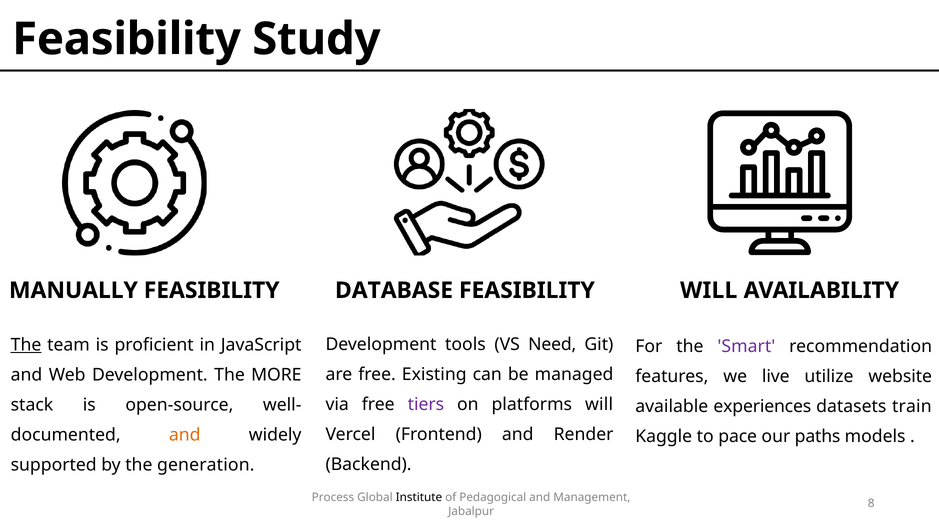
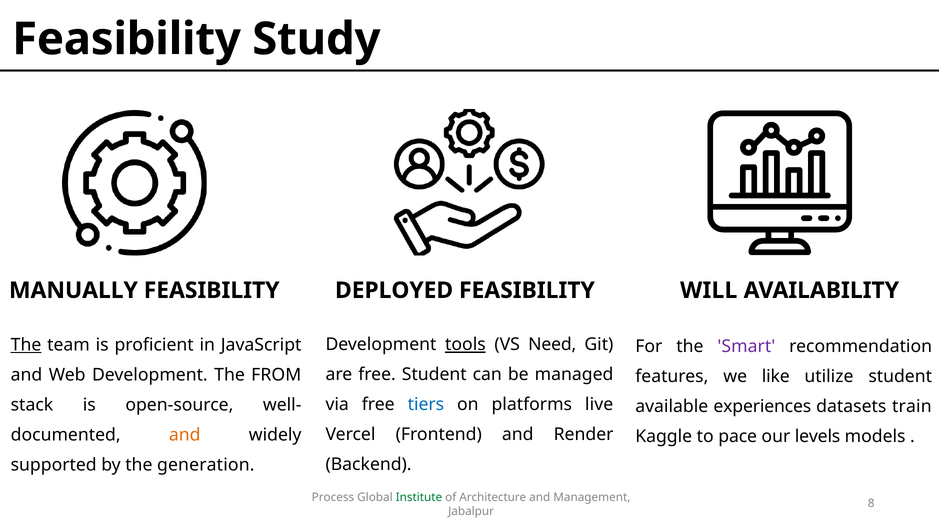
DATABASE: DATABASE -> DEPLOYED (394, 290)
tools underline: none -> present (465, 345)
free Existing: Existing -> Student (434, 375)
MORE: MORE -> FROM (276, 375)
live: live -> like (776, 377)
utilize website: website -> student (900, 377)
tiers colour: purple -> blue (426, 405)
platforms will: will -> live (599, 405)
paths: paths -> levels (818, 436)
Institute colour: black -> green (419, 497)
Pedagogical: Pedagogical -> Architecture (493, 497)
